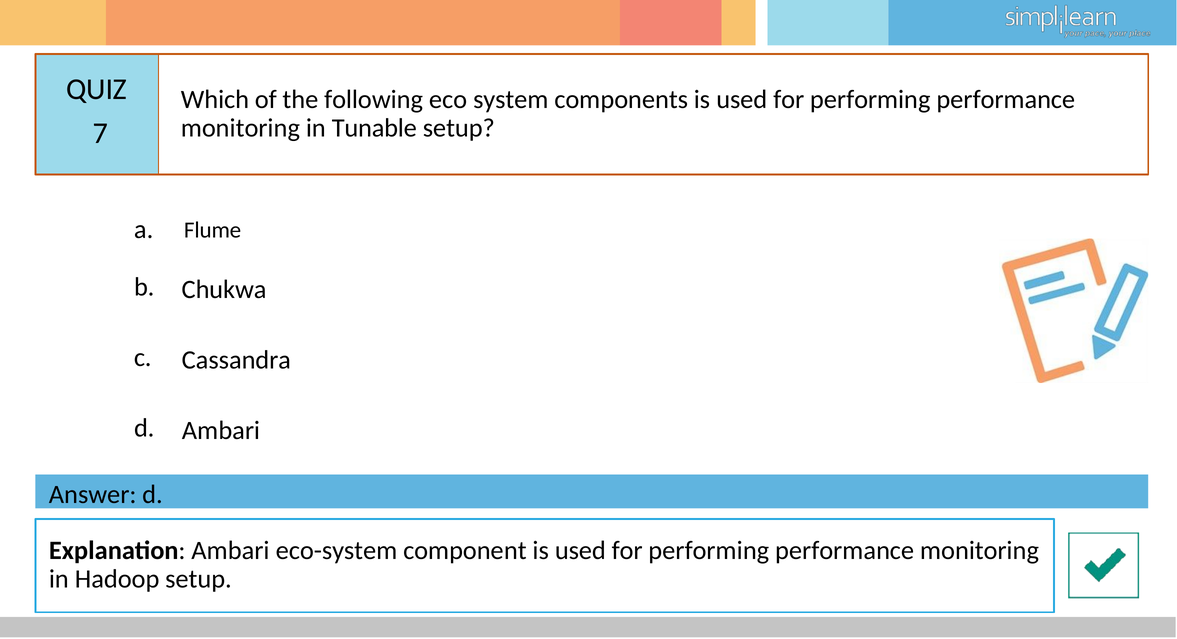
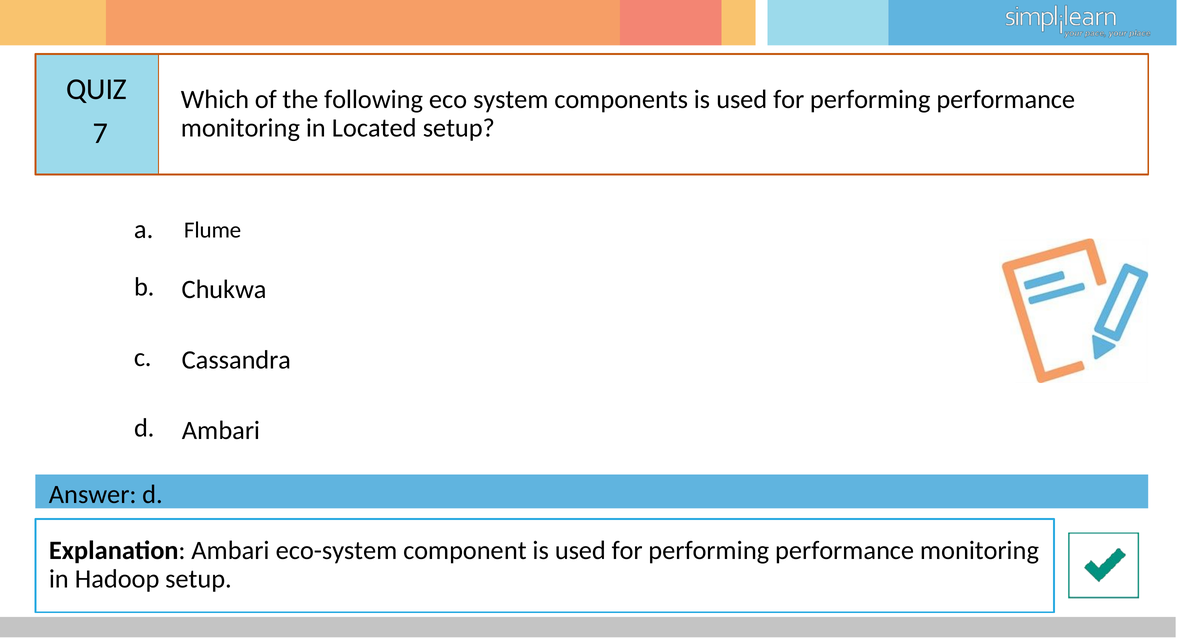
Tunable: Tunable -> Located (374, 128)
